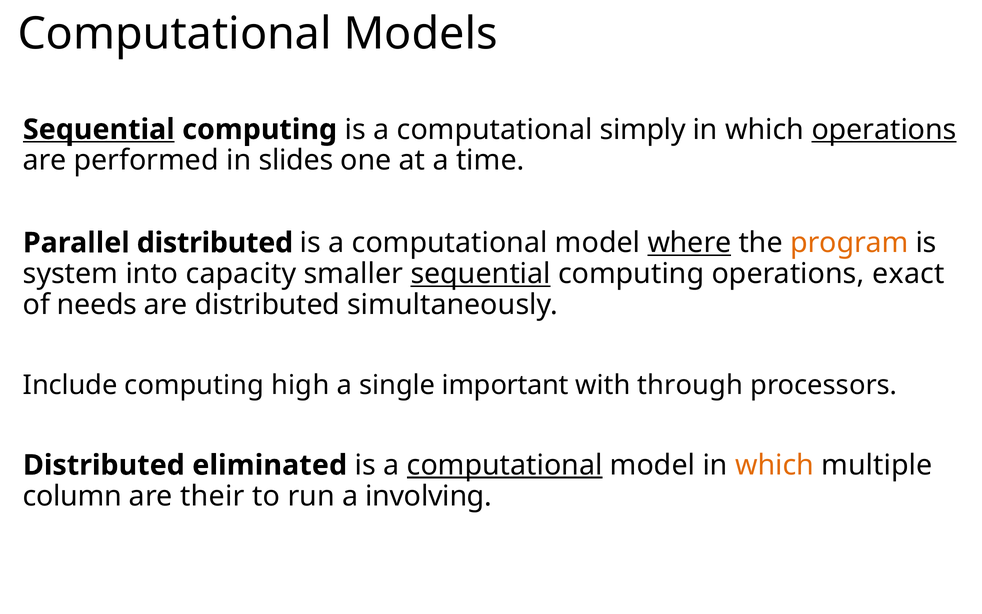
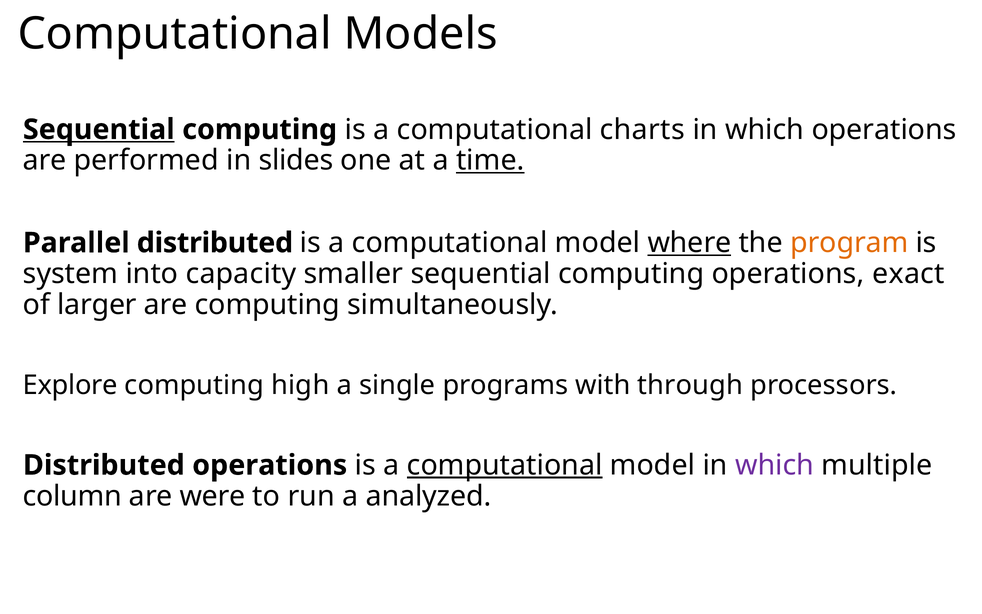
simply: simply -> charts (642, 129)
operations underline: present -> none (884, 129)
time underline: none -> present (490, 160)
sequential underline: present -> none (481, 274)
needs: needs -> larger (97, 305)
are distributed: distributed -> computing (267, 305)
Include: Include -> Explore (70, 385)
important: important -> programs (505, 385)
Distributed eliminated: eliminated -> operations (270, 465)
which colour: orange -> purple (775, 465)
their: their -> were (213, 496)
involving: involving -> analyzed (429, 496)
